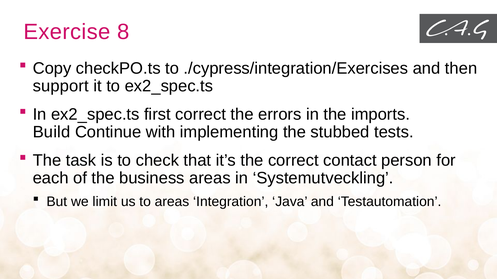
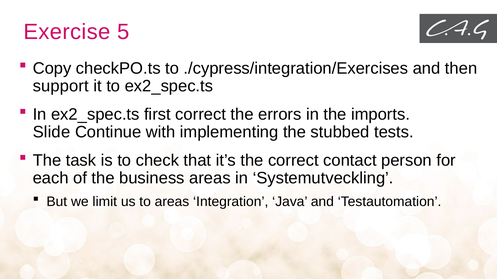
8: 8 -> 5 (123, 32)
Build: Build -> Slide (52, 132)
